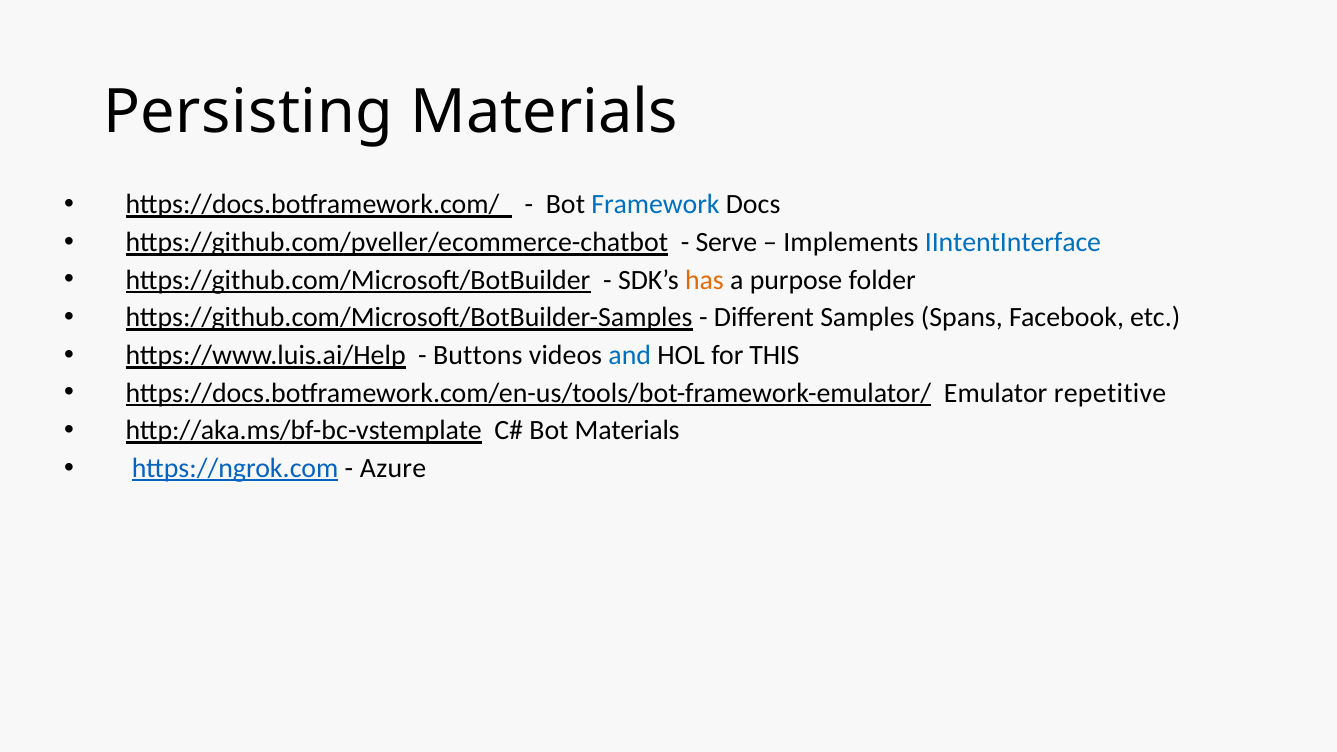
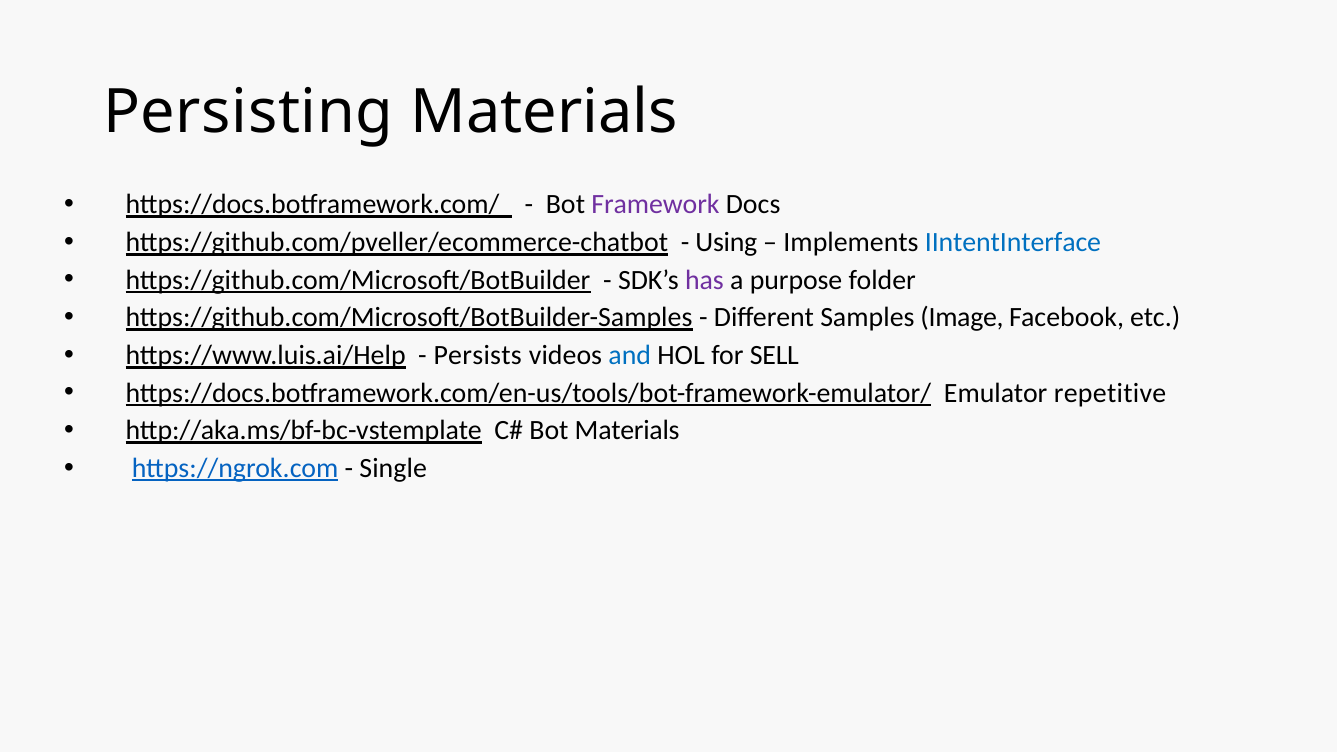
Framework colour: blue -> purple (655, 205)
Serve: Serve -> Using (726, 242)
has colour: orange -> purple (704, 280)
Spans: Spans -> Image (962, 318)
Buttons: Buttons -> Persists (478, 355)
THIS: THIS -> SELL (774, 355)
Azure: Azure -> Single (393, 468)
